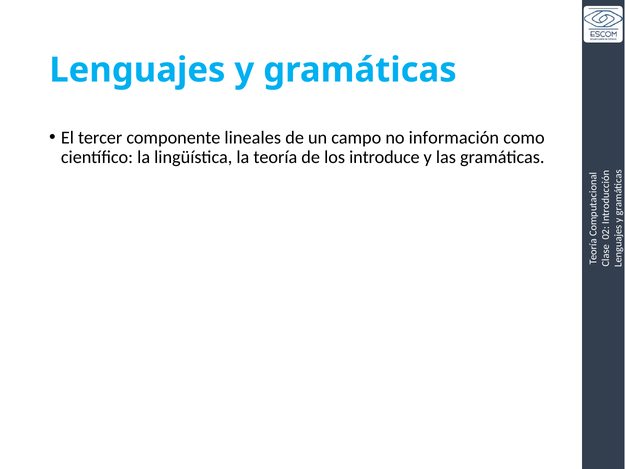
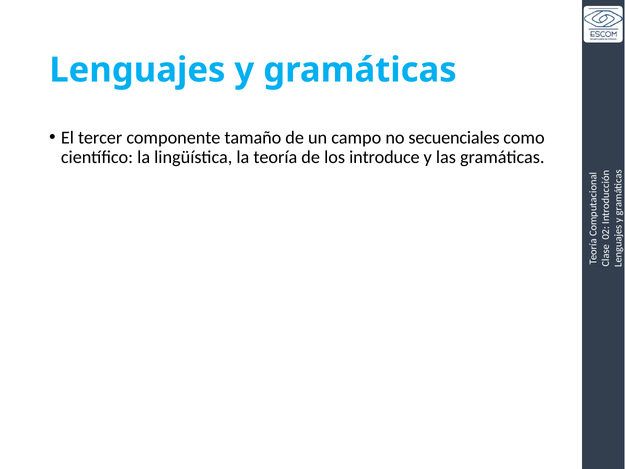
lineales: lineales -> tamaño (253, 138)
información: información -> secuenciales (454, 138)
